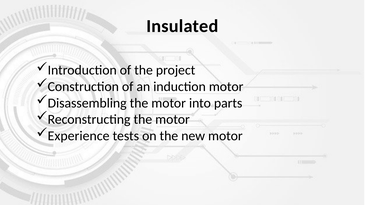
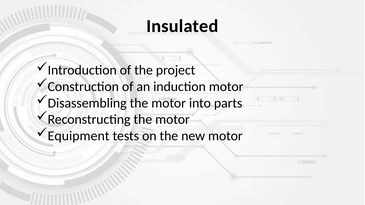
Experience: Experience -> Equipment (79, 136)
